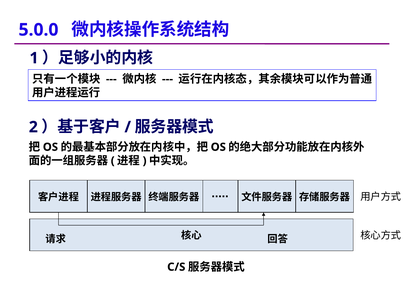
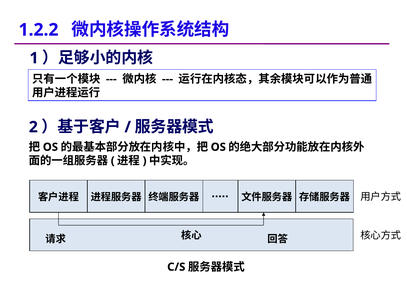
5.0.0: 5.0.0 -> 1.2.2 (39, 30)
